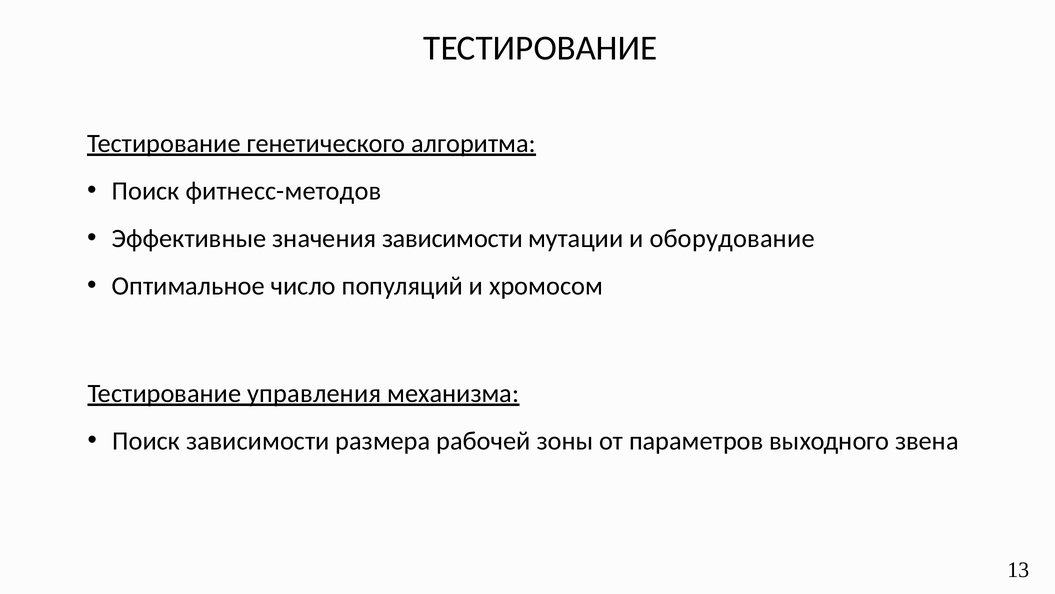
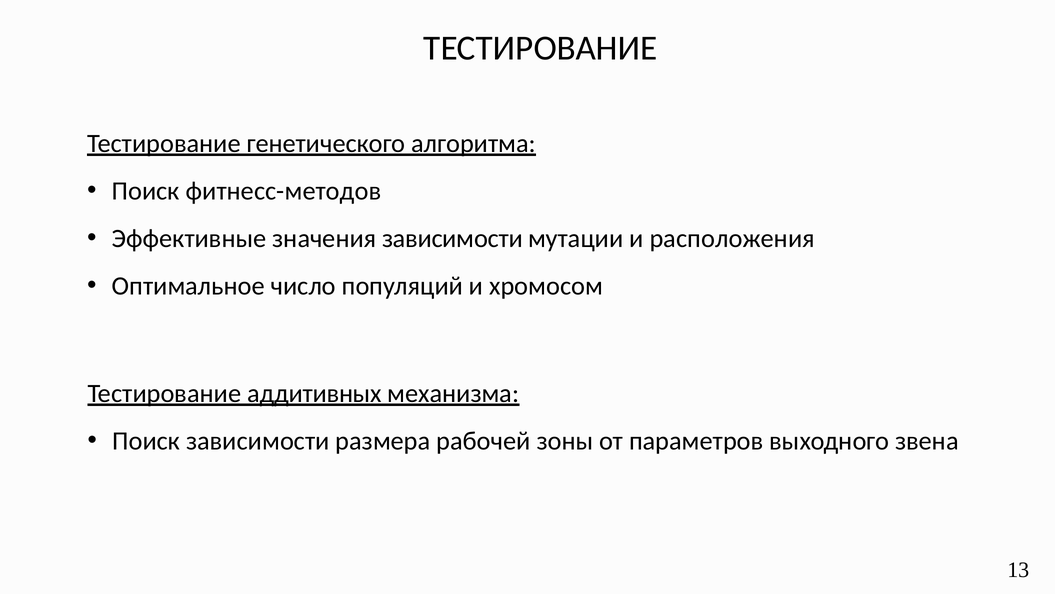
оборудование: оборудование -> расположения (732, 238)
управления: управления -> аддитивных (314, 393)
